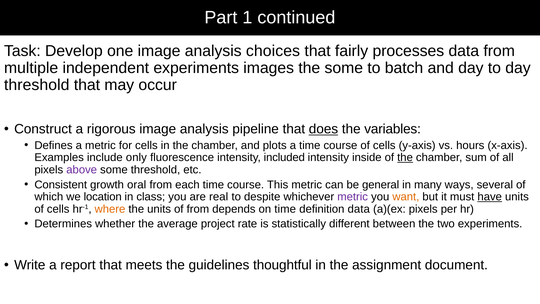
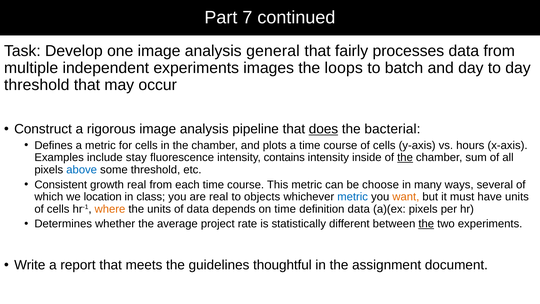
1: 1 -> 7 (247, 18)
choices: choices -> general (273, 51)
the some: some -> loops (344, 68)
variables: variables -> bacterial (392, 129)
only: only -> stay (136, 157)
included: included -> contains (284, 157)
above colour: purple -> blue (82, 170)
growth oral: oral -> real (137, 184)
general: general -> choose (381, 184)
despite: despite -> objects (262, 197)
metric colour: purple -> blue (353, 197)
have underline: present -> none (490, 197)
of from: from -> data (198, 209)
the underline: none -> present (426, 224)
